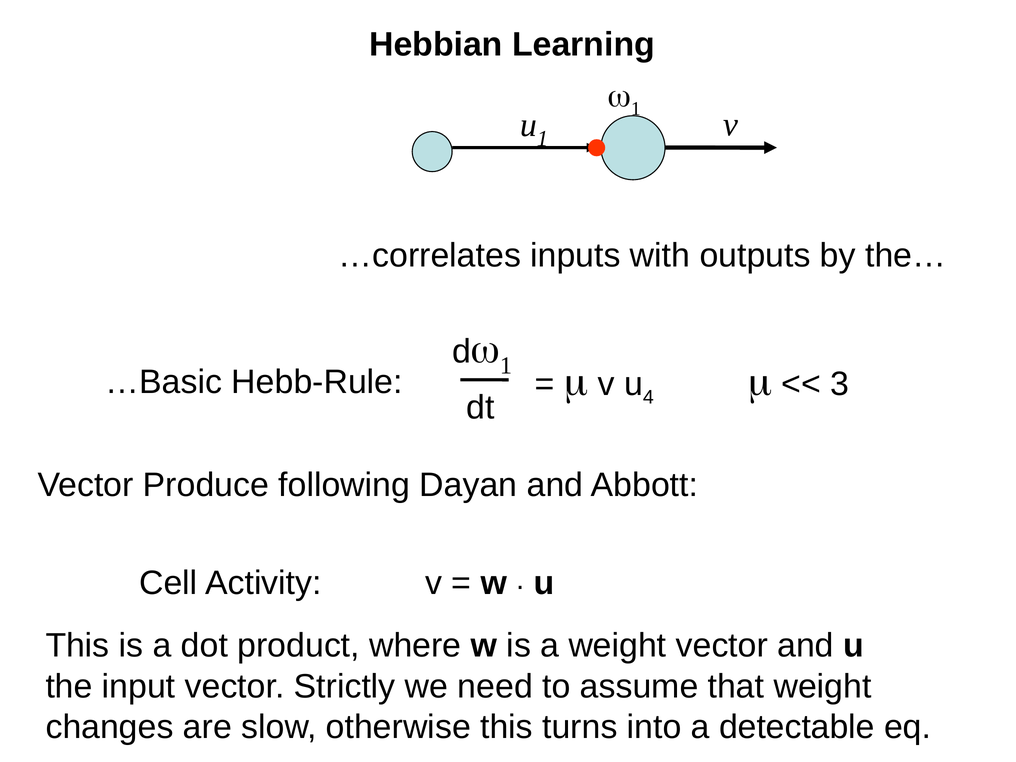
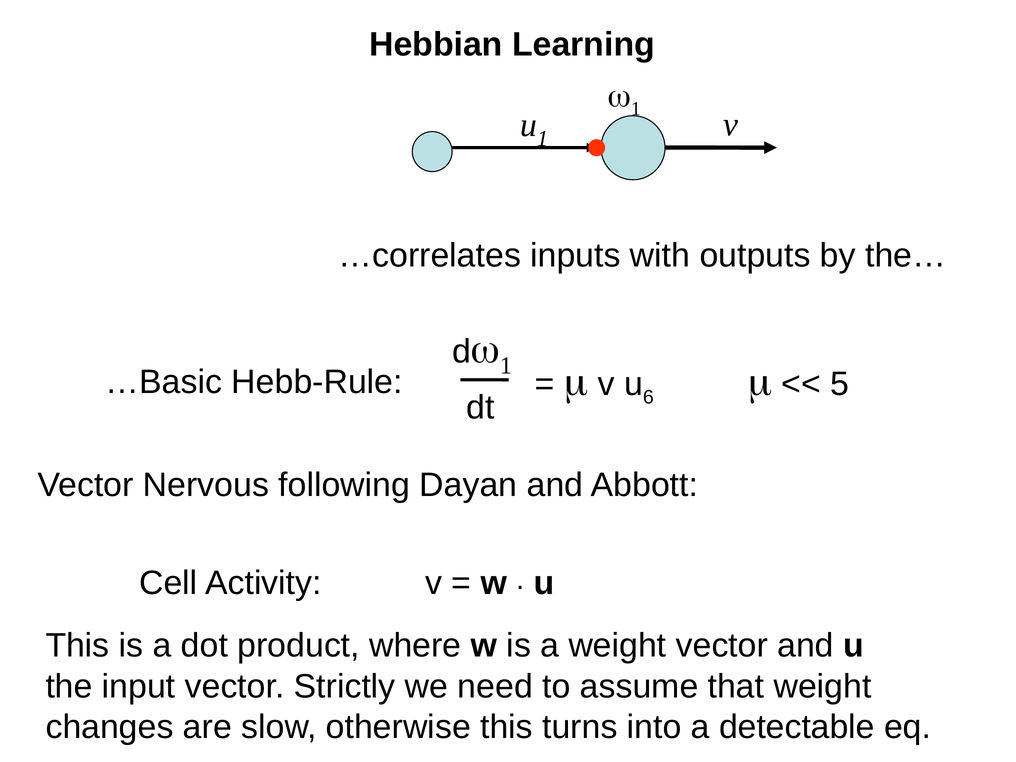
4: 4 -> 6 (648, 397)
3: 3 -> 5 (840, 384)
Produce: Produce -> Nervous (206, 485)
